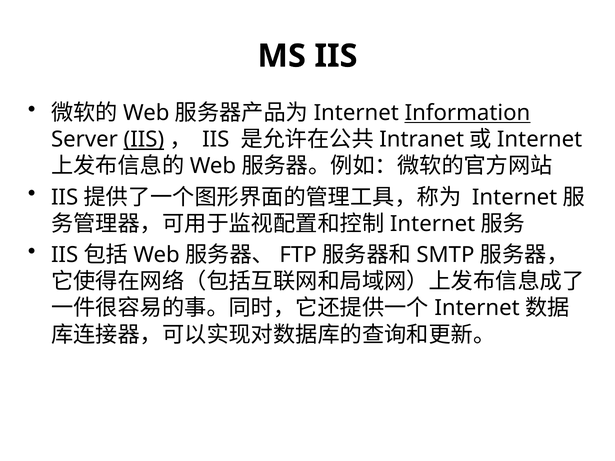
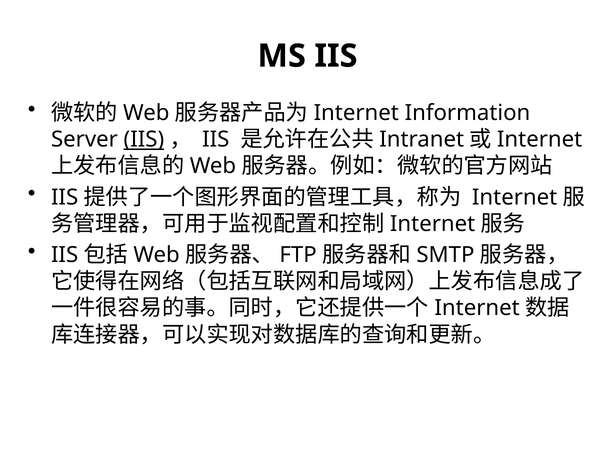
Information underline: present -> none (467, 113)
